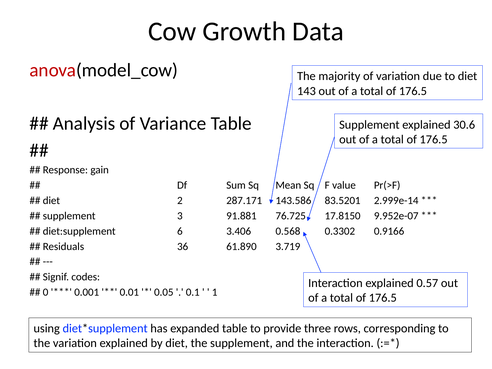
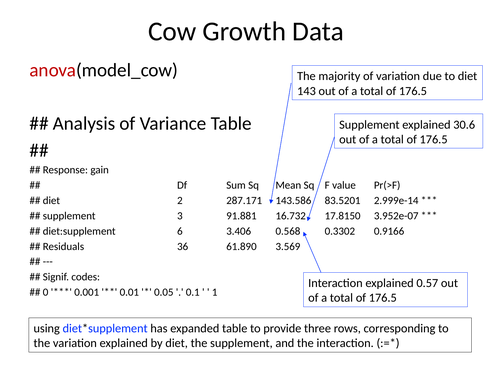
76.725: 76.725 -> 16.732 (291, 216)
9.952e-07: 9.952e-07 -> 3.952e-07 (396, 216)
3.719: 3.719 -> 3.569 (288, 246)
